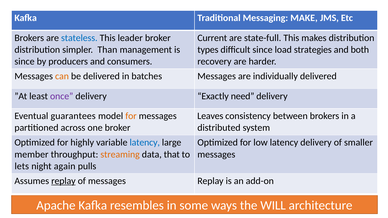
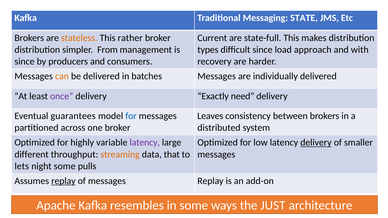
MAKE: MAKE -> STATE (304, 18)
stateless colour: blue -> orange (79, 38)
leader: leader -> rather (130, 38)
Than: Than -> From (108, 50)
strategies: strategies -> approach (313, 50)
both: both -> with (360, 50)
for colour: orange -> blue (131, 116)
latency colour: blue -> purple (145, 143)
delivery underline: none -> present (316, 143)
member: member -> different (32, 155)
night again: again -> some (65, 166)
WILL: WILL -> JUST (273, 206)
